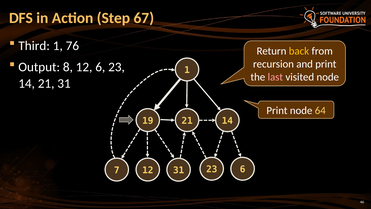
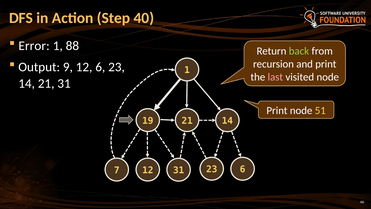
67: 67 -> 40 (144, 18)
Third: Third -> Error (34, 46)
76: 76 -> 88 (72, 46)
back colour: yellow -> light green (299, 51)
8: 8 -> 9 (68, 67)
64: 64 -> 51 (320, 110)
